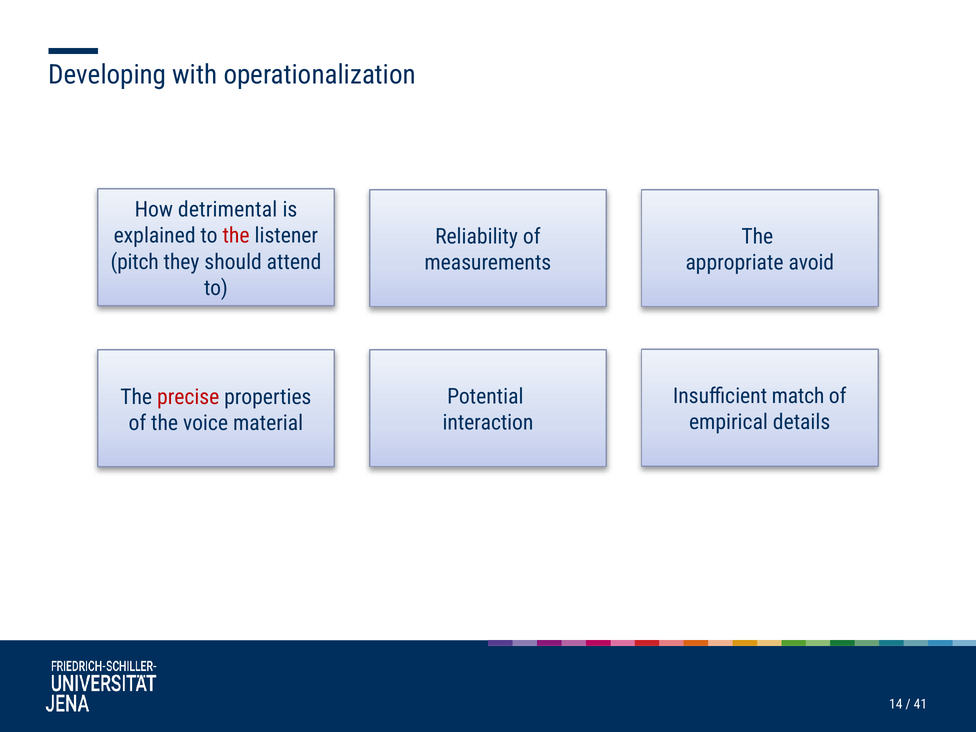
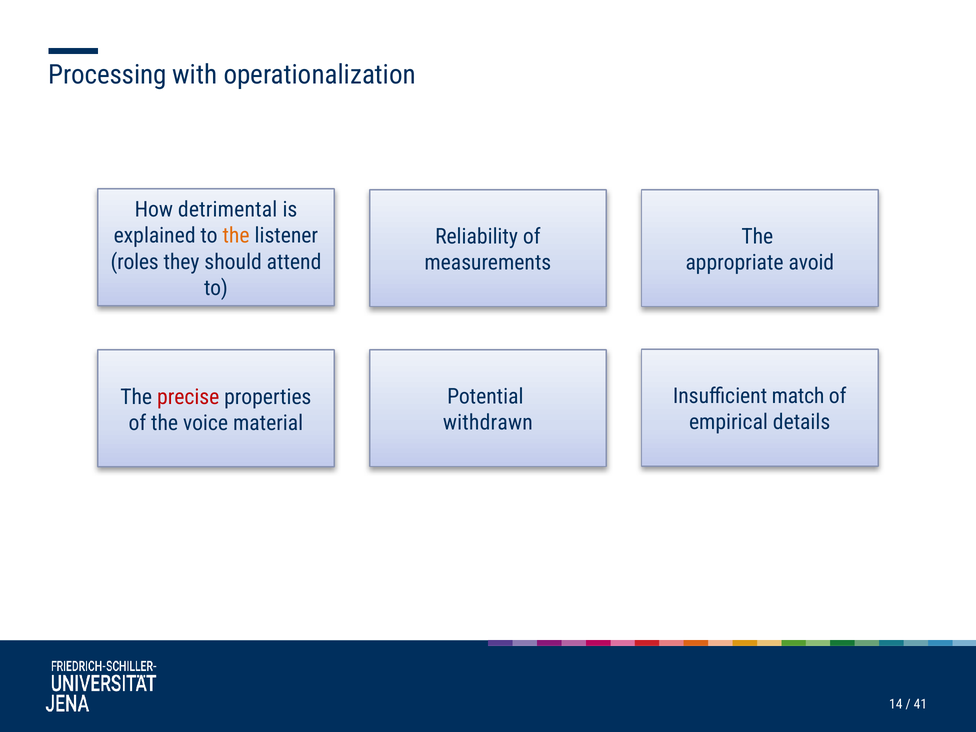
Developing: Developing -> Processing (107, 75)
the colour: red -> orange (236, 236)
pitch: pitch -> roles (135, 262)
interaction: interaction -> withdrawn (488, 423)
